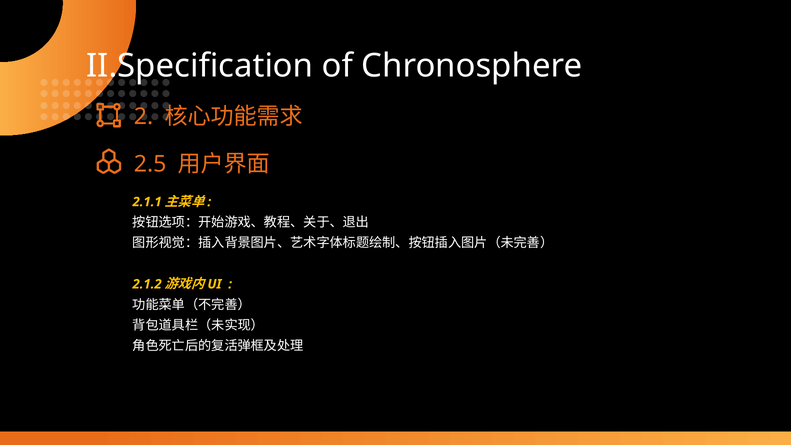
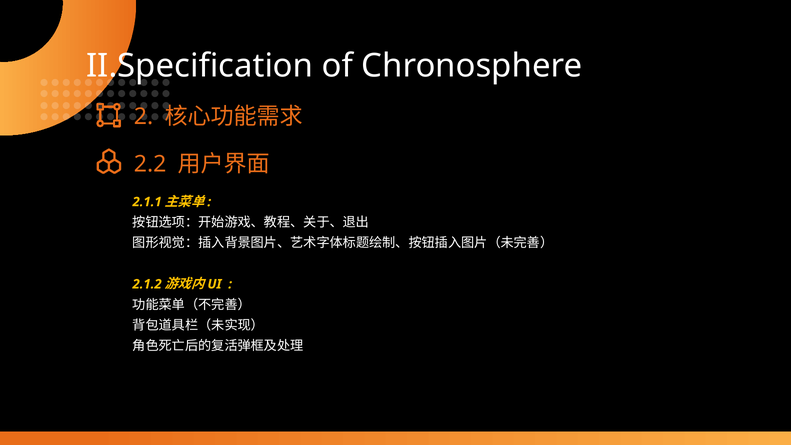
2.5: 2.5 -> 2.2 (150, 164)
